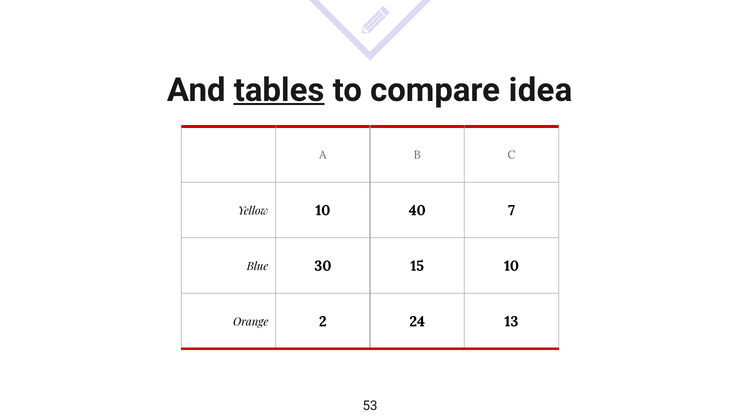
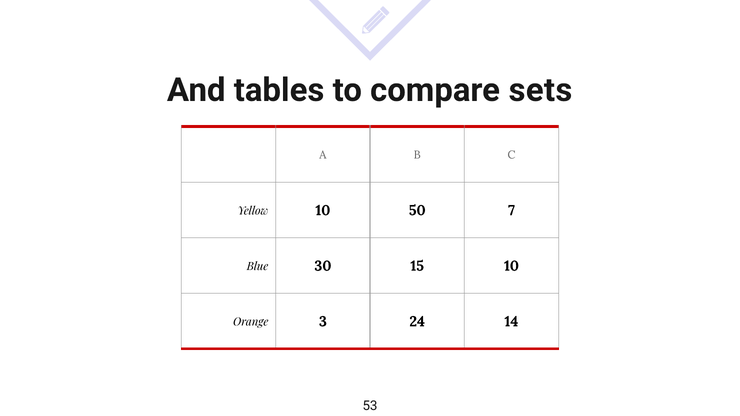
tables underline: present -> none (279, 90)
idea: idea -> sets (540, 90)
40: 40 -> 50 (417, 211)
2: 2 -> 3 (323, 322)
13: 13 -> 14 (511, 322)
